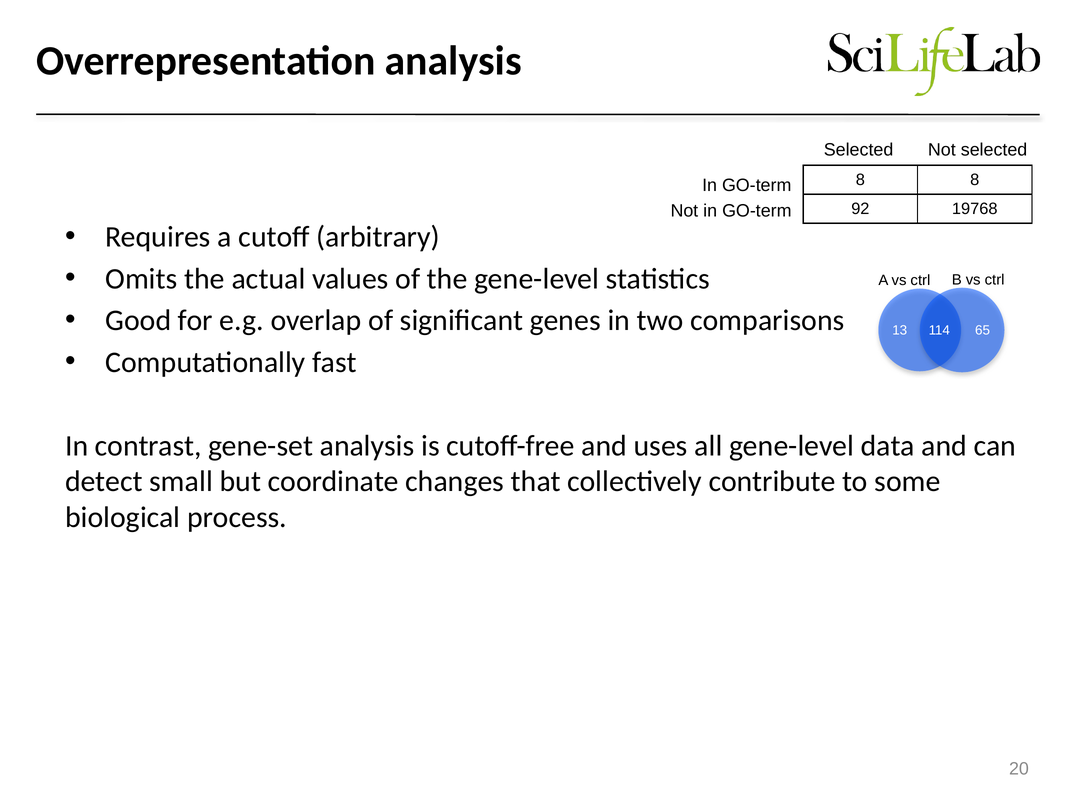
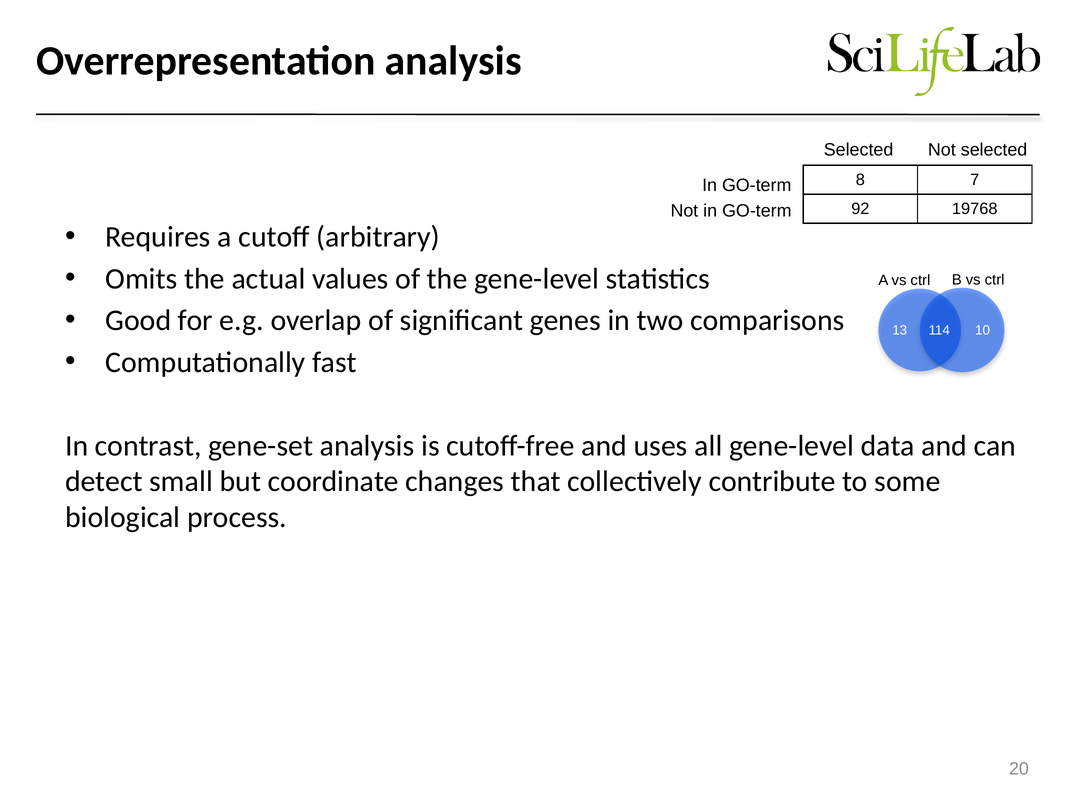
8 8: 8 -> 7 (975, 180)
65: 65 -> 10 (983, 330)
